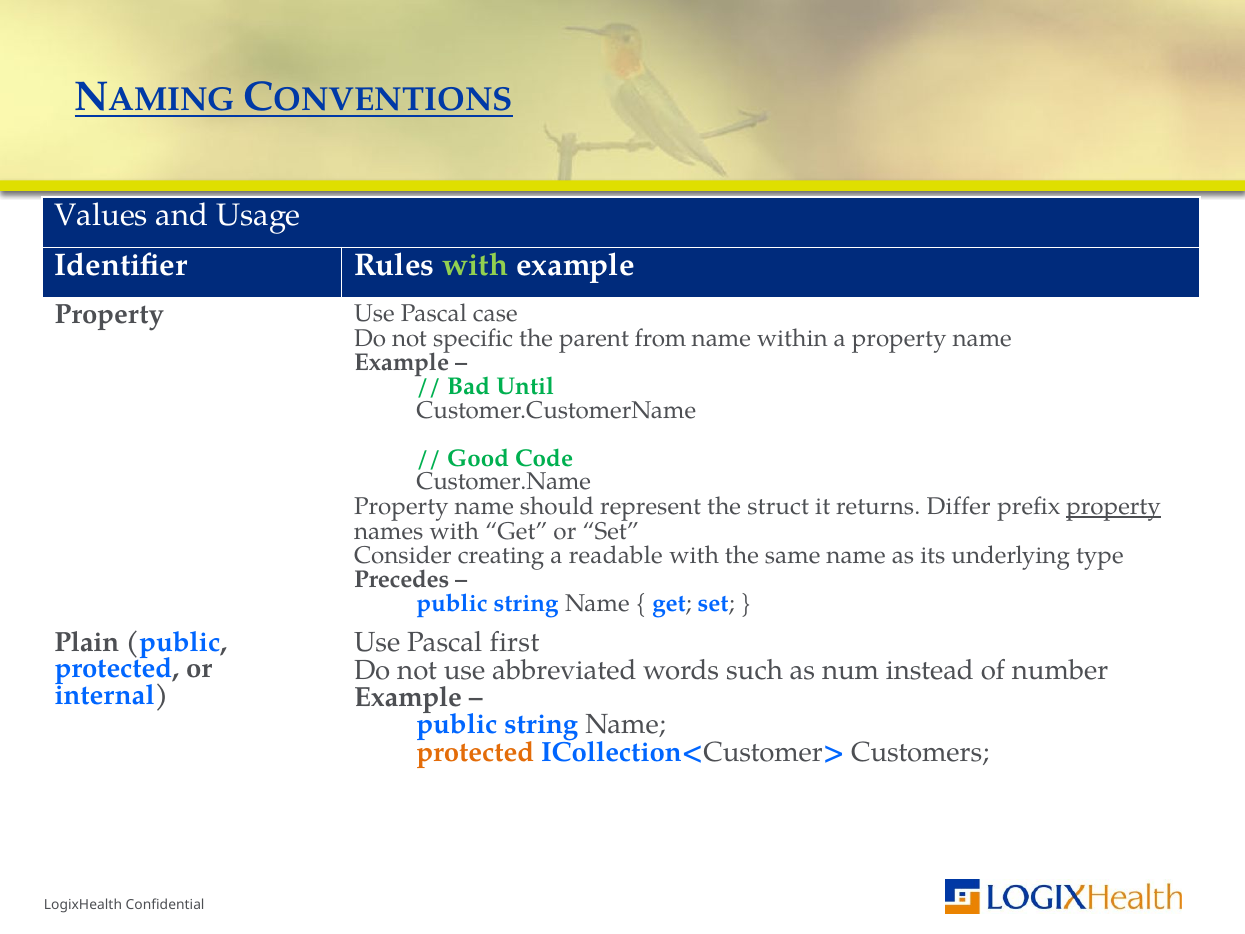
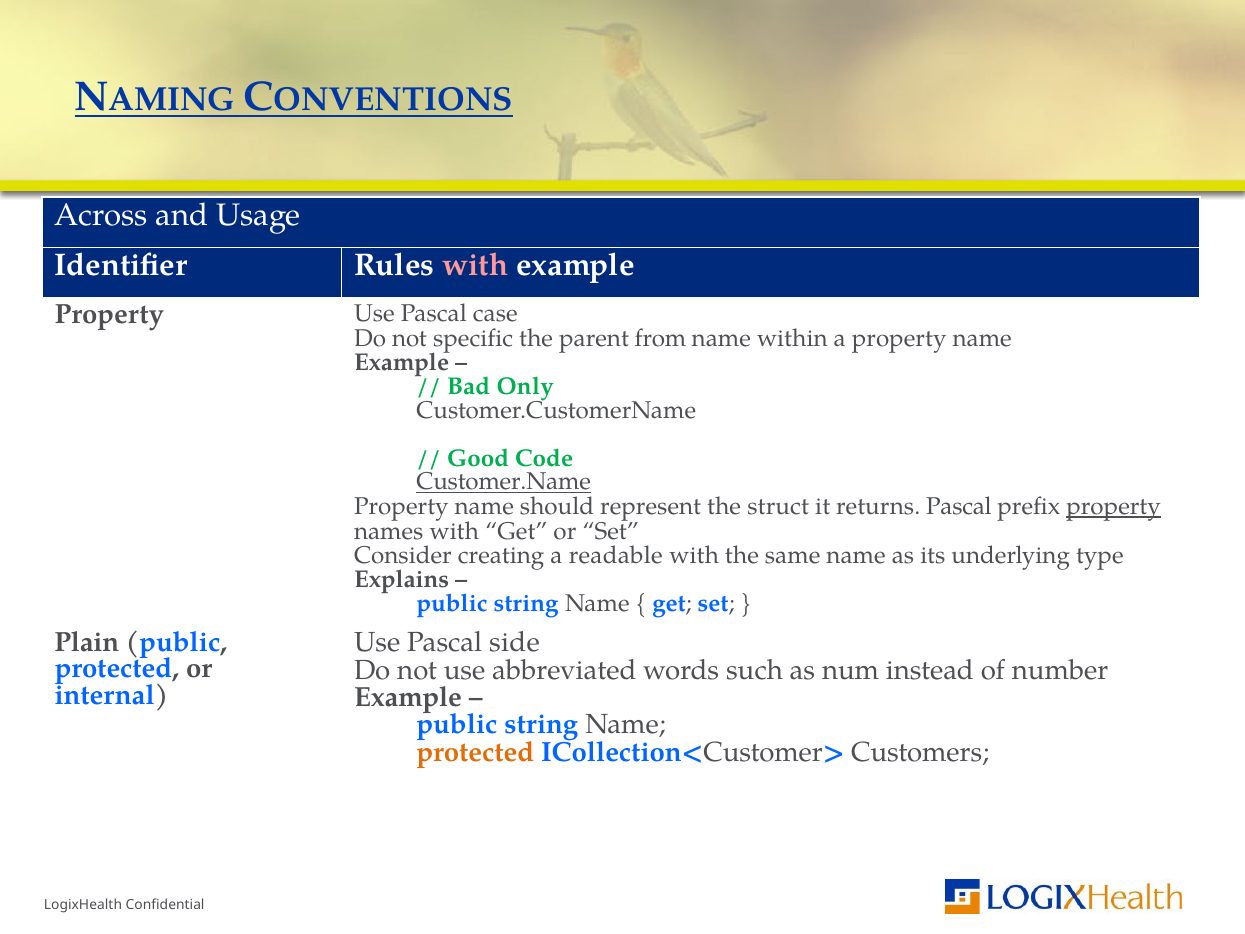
Values: Values -> Across (101, 215)
with colour: light green -> pink (475, 266)
Until: Until -> Only (525, 386)
Customer.Name underline: none -> present (504, 482)
returns Differ: Differ -> Pascal (959, 506)
Precedes: Precedes -> Explains (402, 580)
first: first -> side (514, 642)
